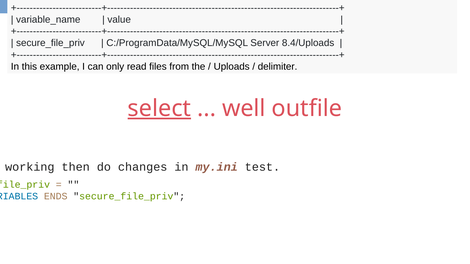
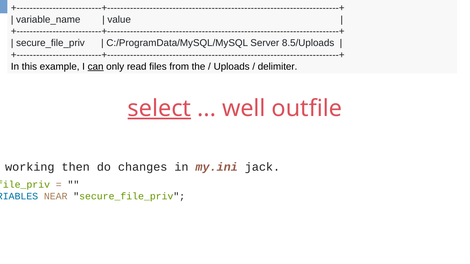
8.4/Uploads: 8.4/Uploads -> 8.5/Uploads (308, 43)
can underline: none -> present (96, 67)
test: test -> jack (262, 167)
ENDS: ENDS -> NEAR (56, 197)
